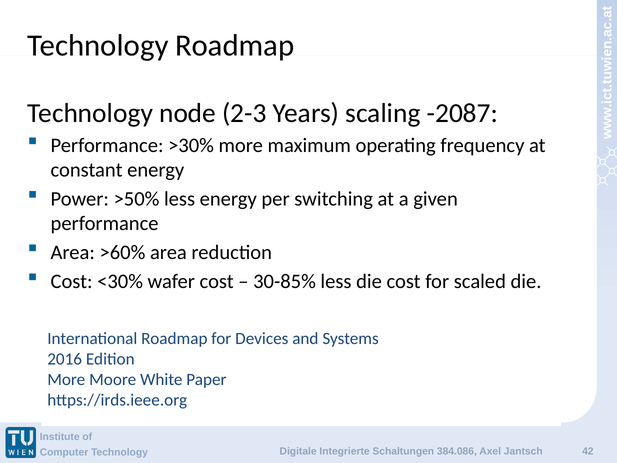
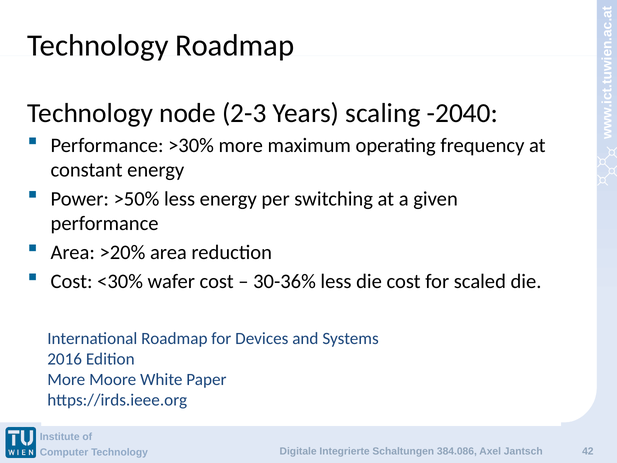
-2087: -2087 -> -2040 (462, 113)
>60%: >60% -> >20% (122, 252)
30-85%: 30-85% -> 30-36% (285, 281)
